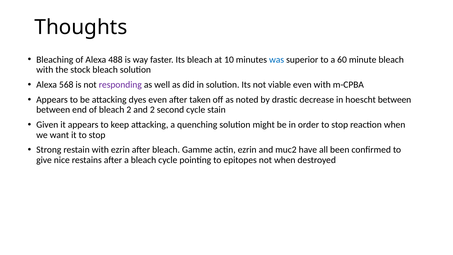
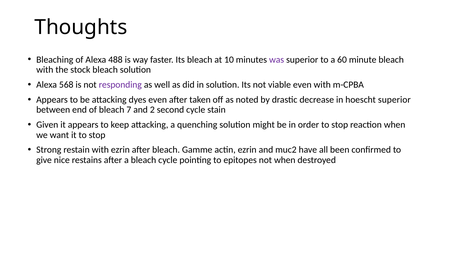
was colour: blue -> purple (277, 60)
hoescht between: between -> superior (394, 100)
bleach 2: 2 -> 7 (129, 110)
